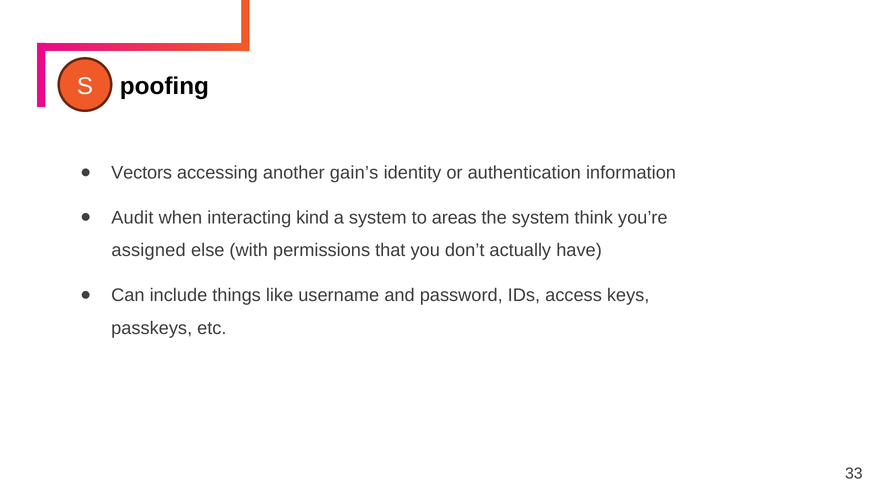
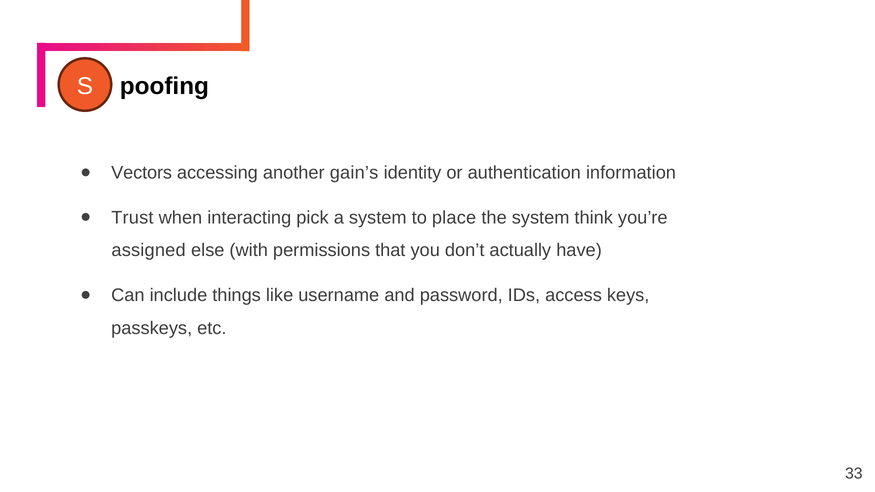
Audit: Audit -> Trust (132, 218)
kind: kind -> pick (313, 218)
areas: areas -> place (454, 218)
